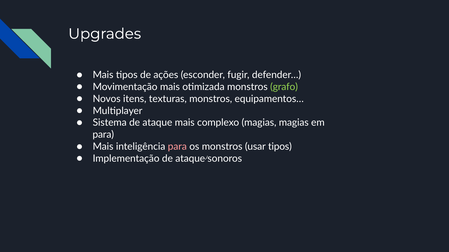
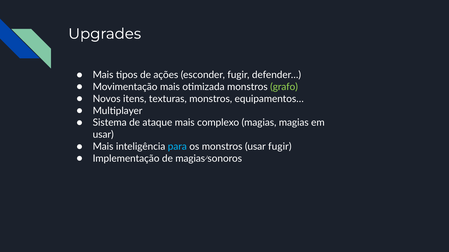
para: para -> usar (103, 135)
para colour: pink -> light blue (177, 147)
usar tipos: tipos -> fugir (280, 147)
Implementação de ataque: ataque -> magias (190, 159)
